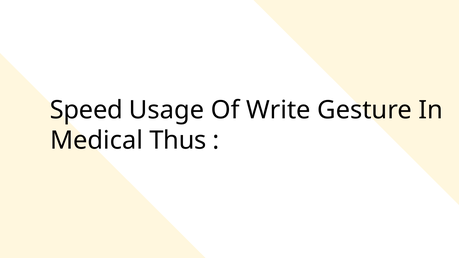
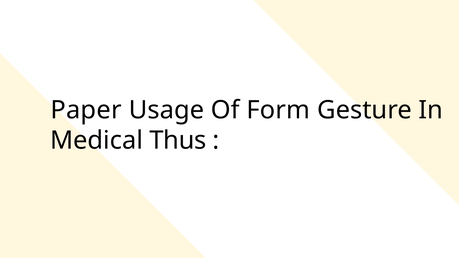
Speed: Speed -> Paper (86, 110)
Write: Write -> Form (278, 110)
